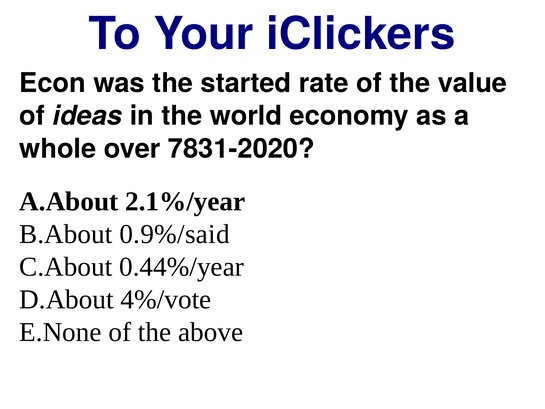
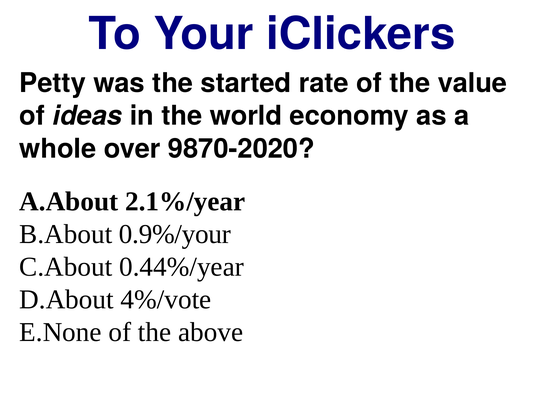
Econ: Econ -> Petty (53, 83)
7831-2020: 7831-2020 -> 9870-2020 (241, 149)
0.9%/said: 0.9%/said -> 0.9%/your (175, 234)
